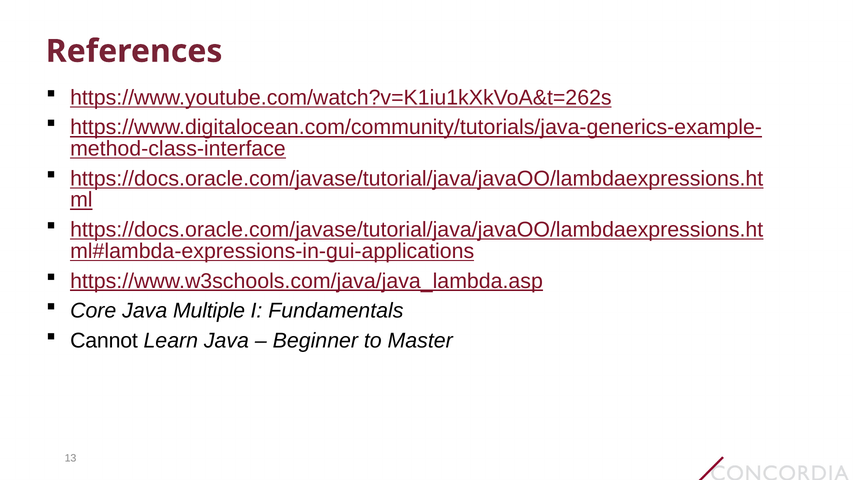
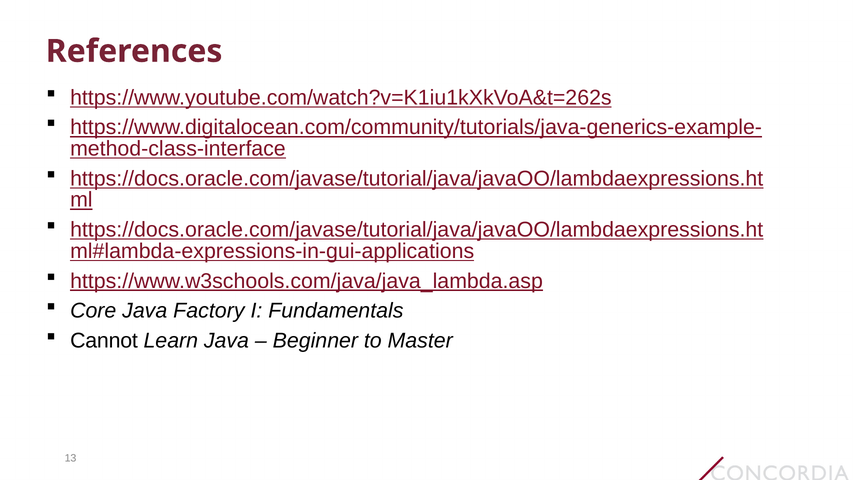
Multiple: Multiple -> Factory (209, 311)
